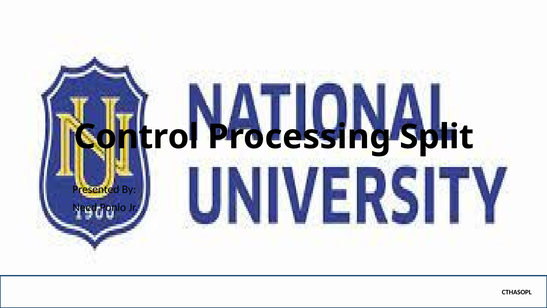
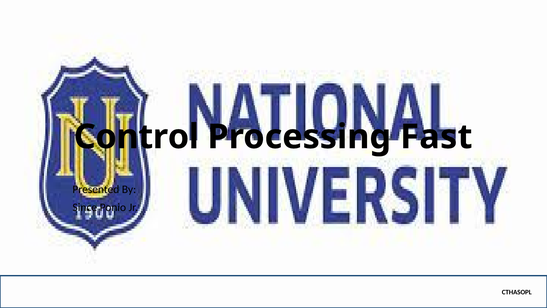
Split: Split -> Fast (436, 137)
Need: Need -> Since (85, 207)
